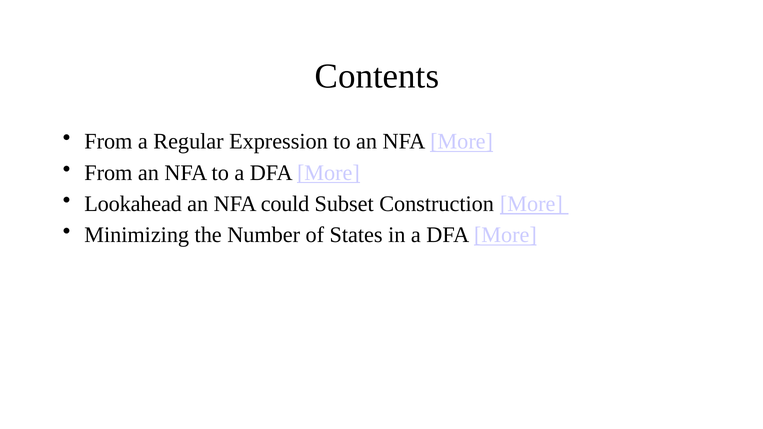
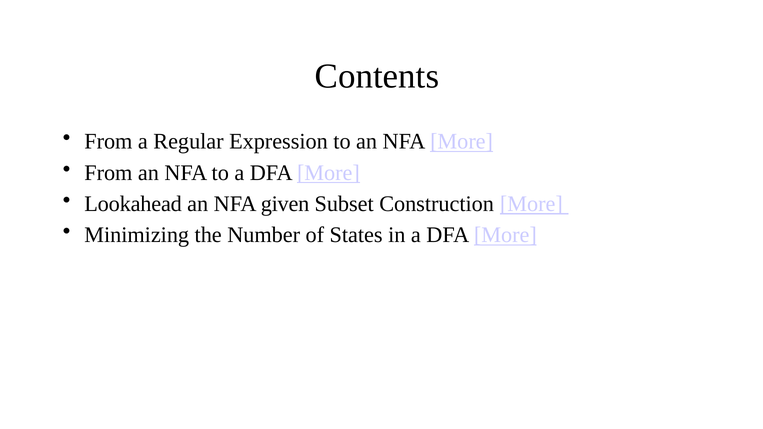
could: could -> given (285, 204)
